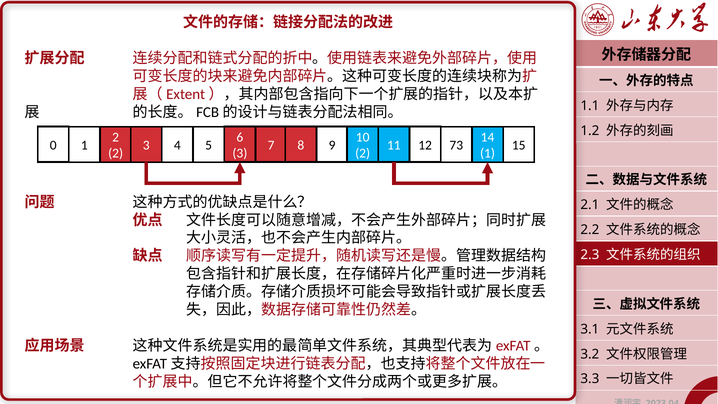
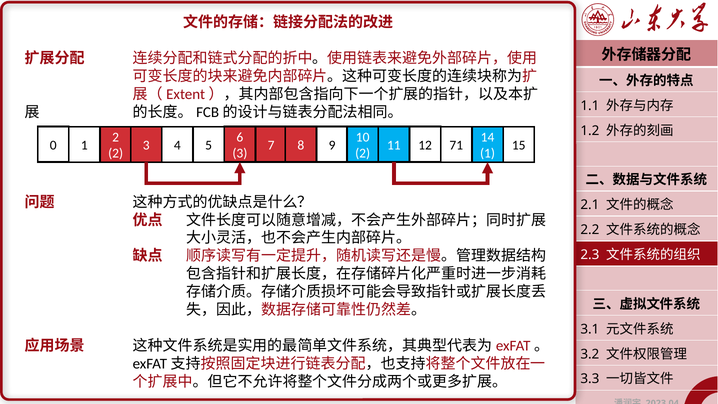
73: 73 -> 71 (456, 145)
